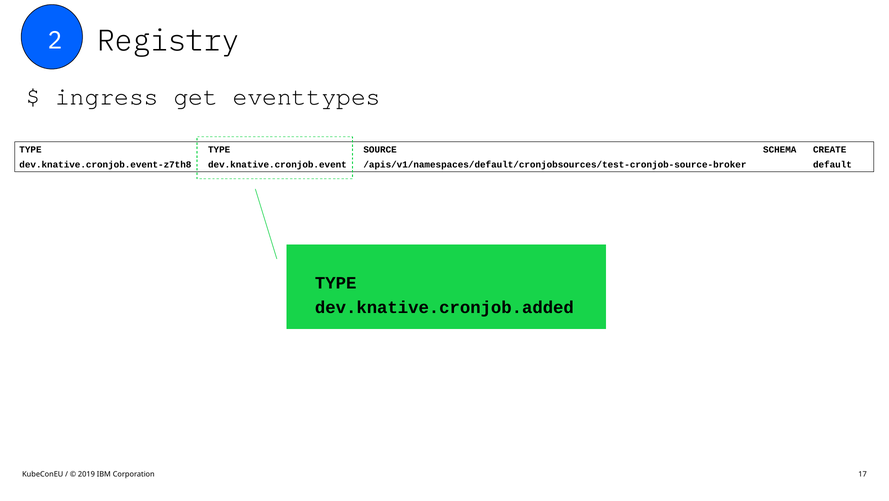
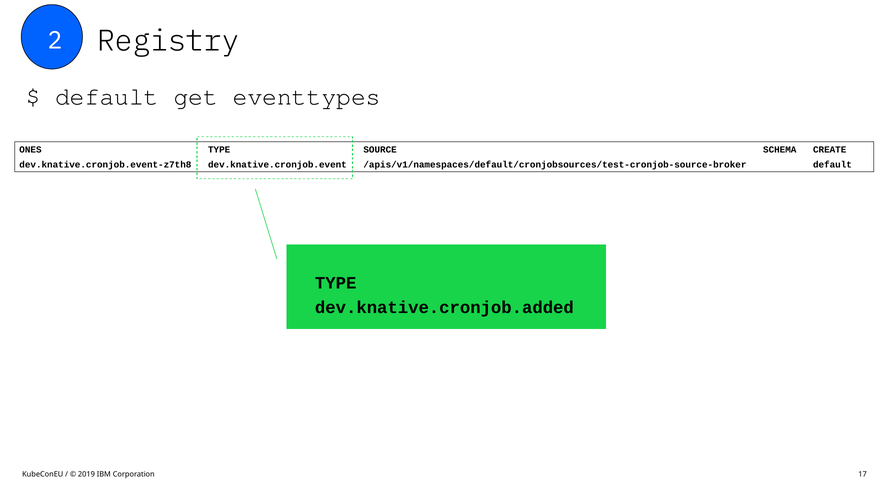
ingress: ingress -> default (107, 97)
TYPE: TYPE -> ONES (30, 150)
